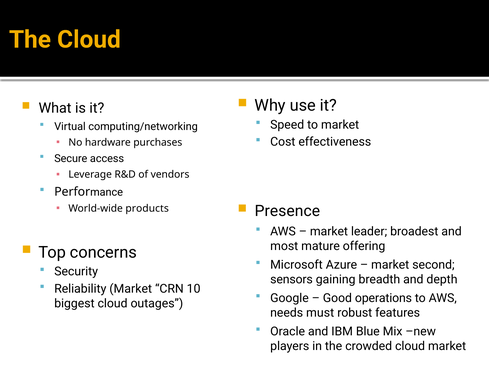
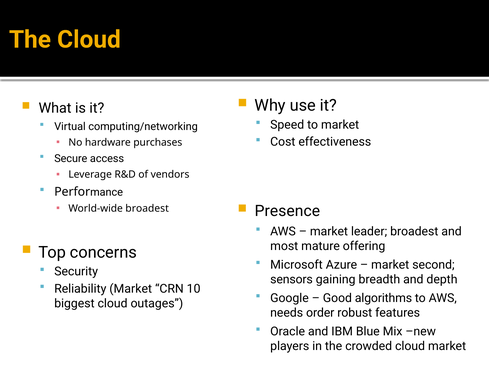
World-wide products: products -> broadest (147, 208)
operations: operations -> algorithms (383, 298)
must: must -> order (320, 313)
